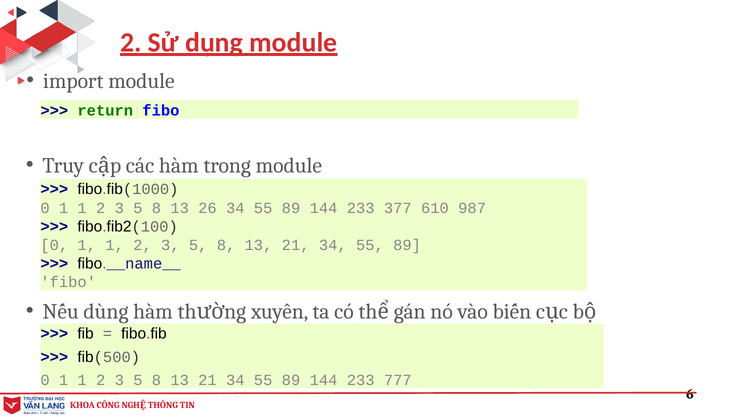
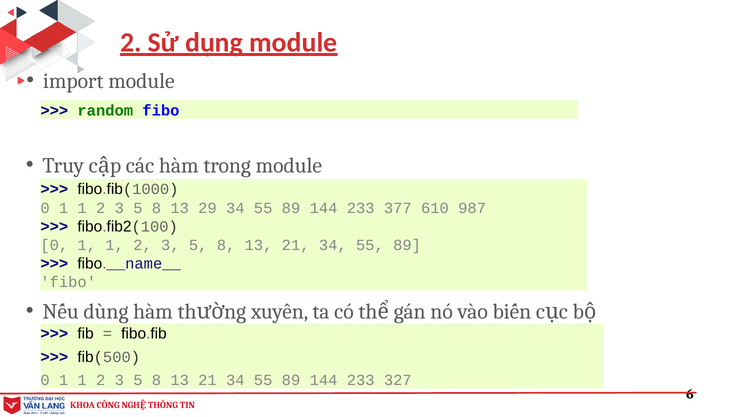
return: return -> random (105, 111)
26: 26 -> 29 (207, 208)
777: 777 -> 327 (398, 380)
